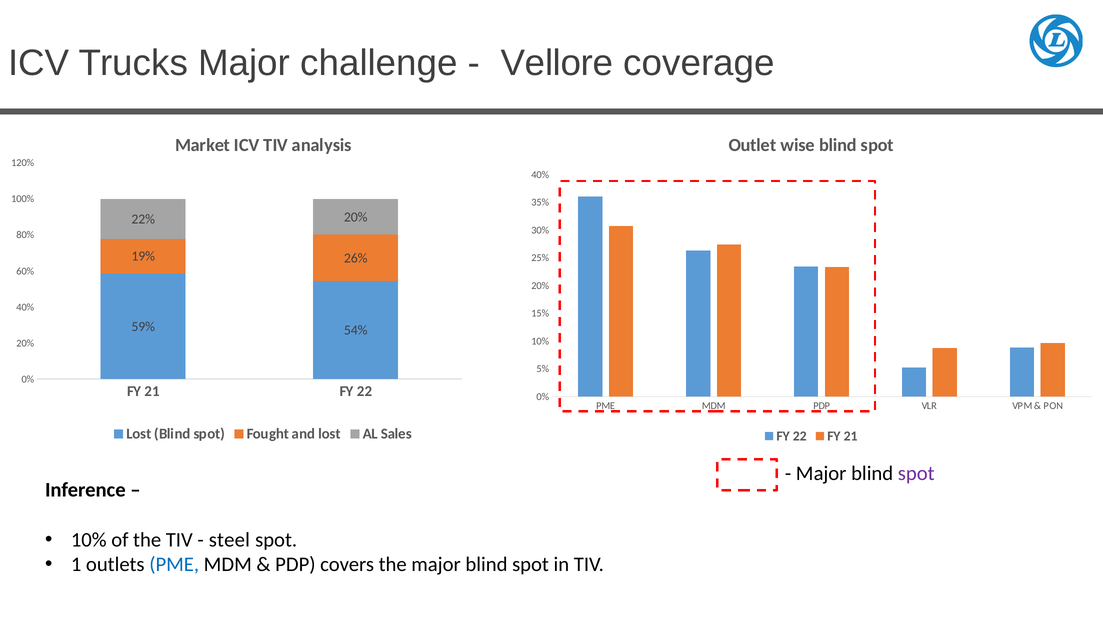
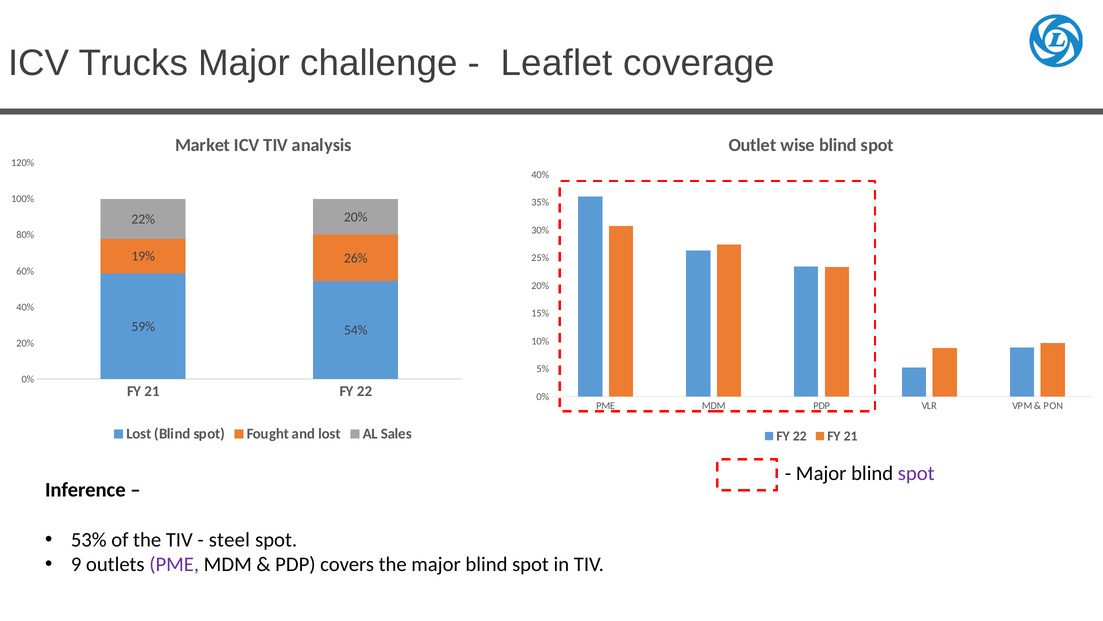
Vellore: Vellore -> Leaflet (557, 63)
10%: 10% -> 53% (89, 539)
1: 1 -> 9 (76, 564)
PME colour: blue -> purple (174, 564)
